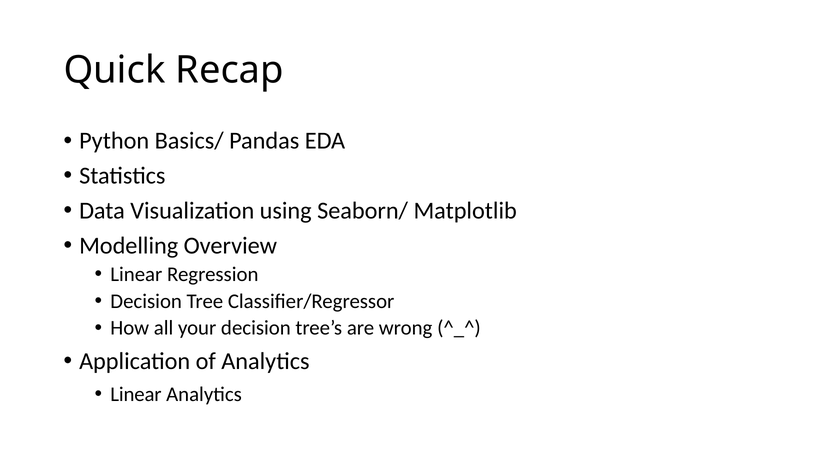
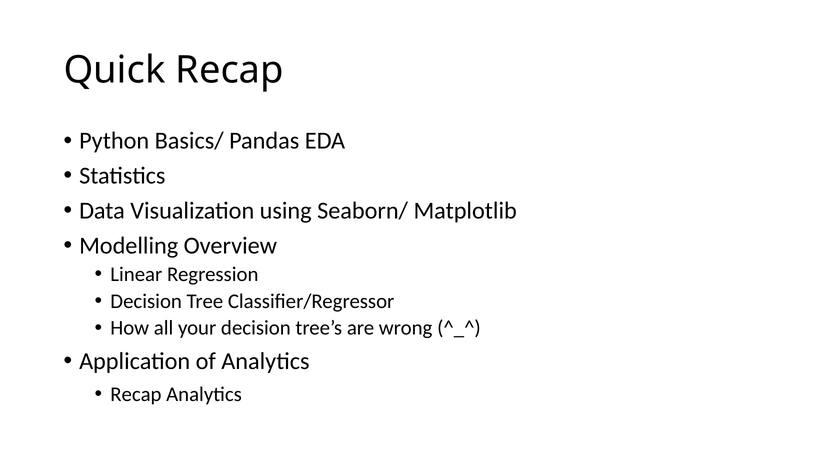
Linear: Linear -> Recap (136, 394)
